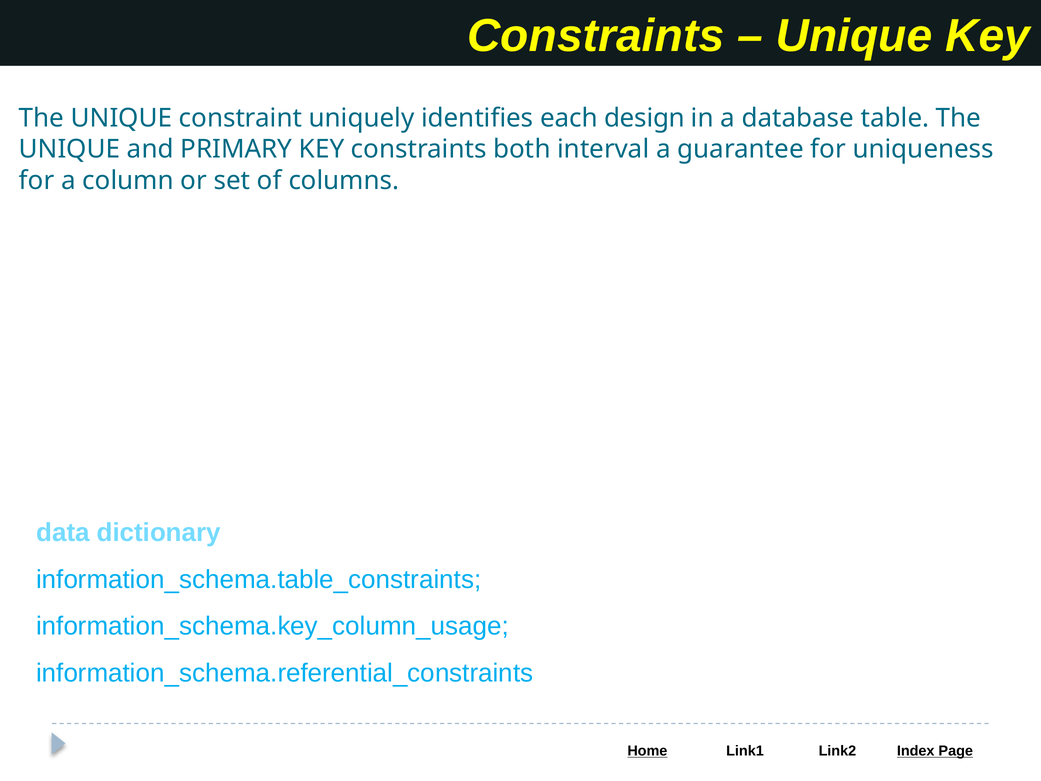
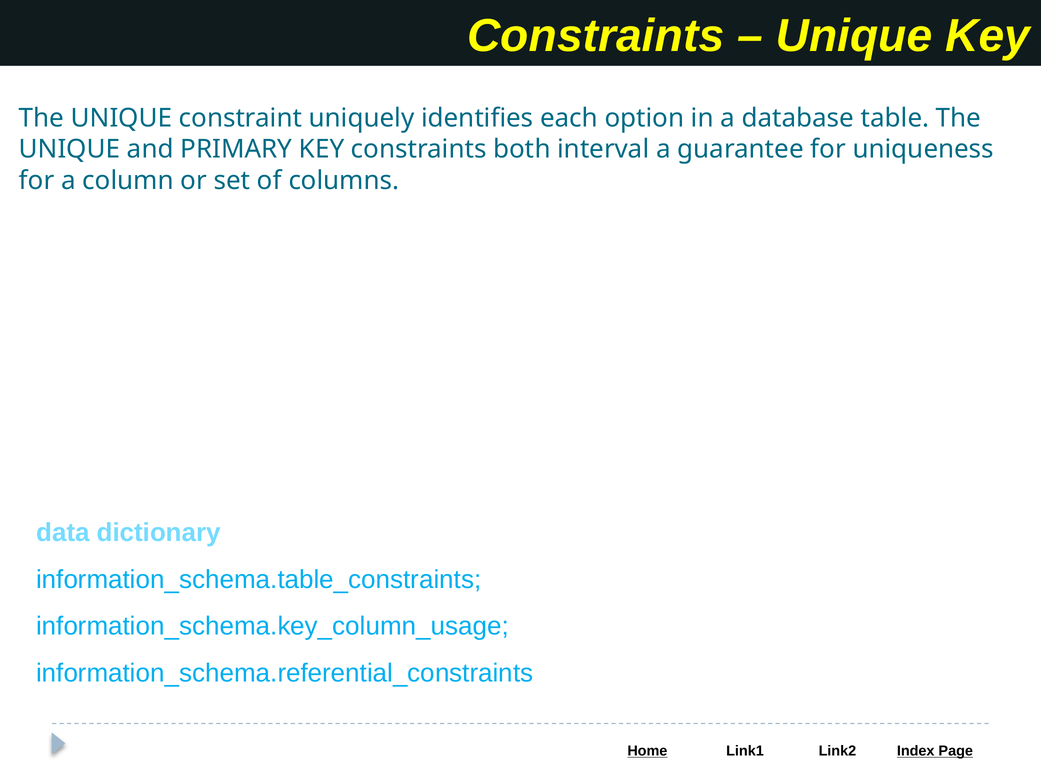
design: design -> option (644, 118)
